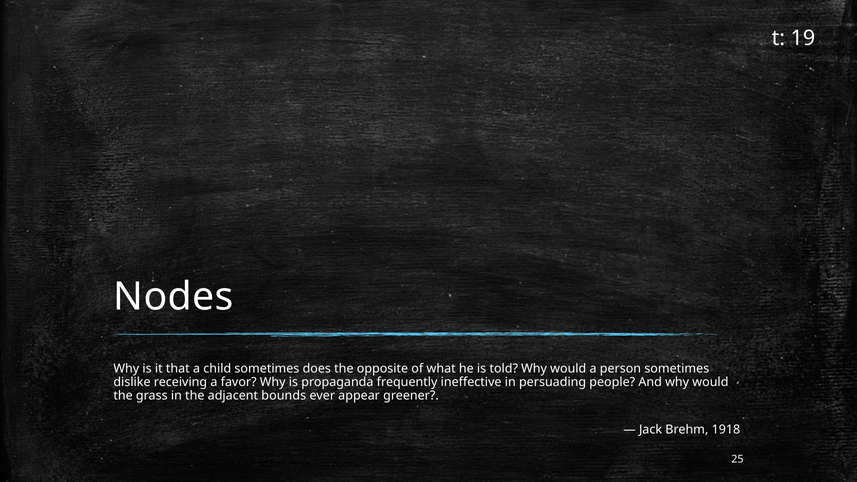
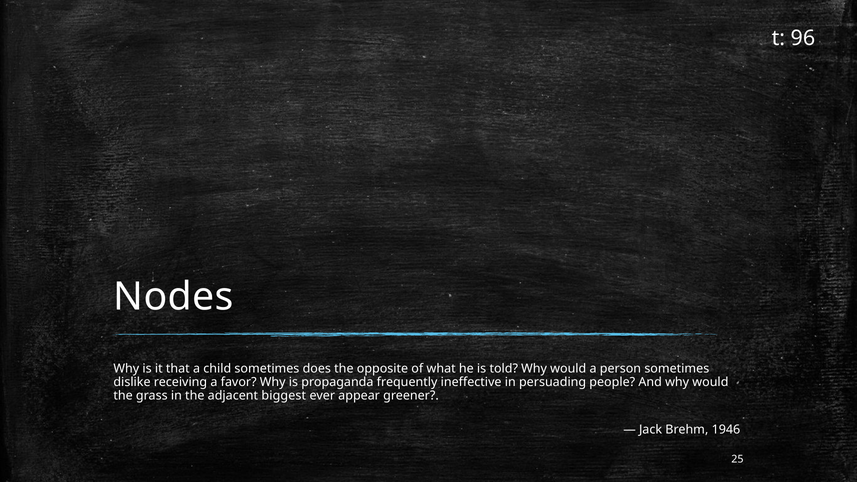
19: 19 -> 96 (803, 38)
bounds: bounds -> biggest (284, 396)
1918: 1918 -> 1946 (726, 430)
